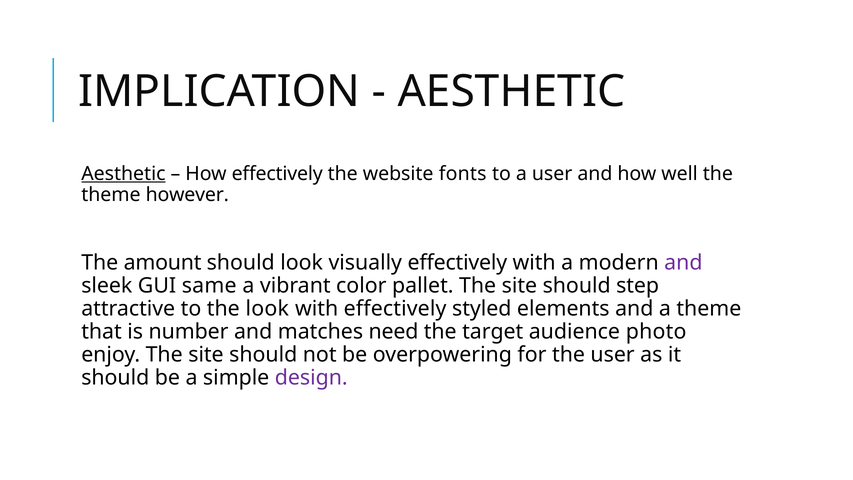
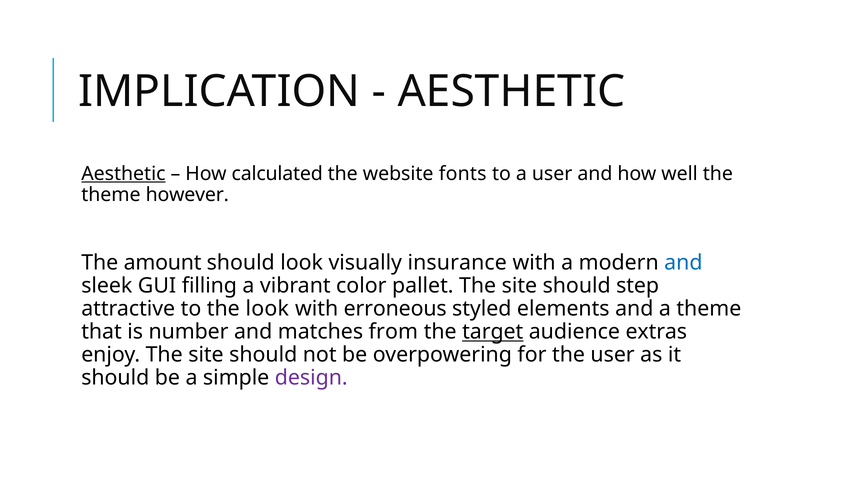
How effectively: effectively -> calculated (277, 174)
visually effectively: effectively -> insurance (457, 263)
and colour: purple -> blue (683, 263)
same: same -> filling (209, 286)
with effectively: effectively -> erroneous (395, 309)
need: need -> from (393, 332)
target underline: none -> present (493, 332)
photo: photo -> extras (656, 332)
